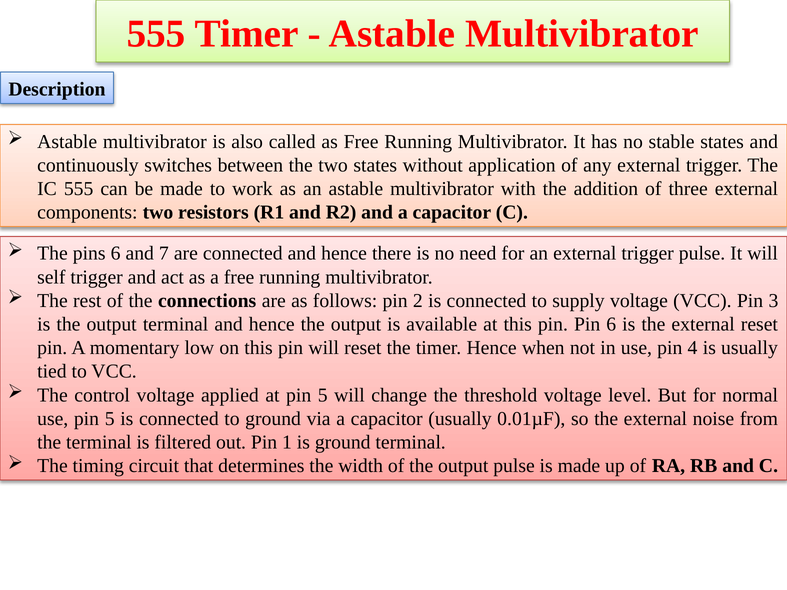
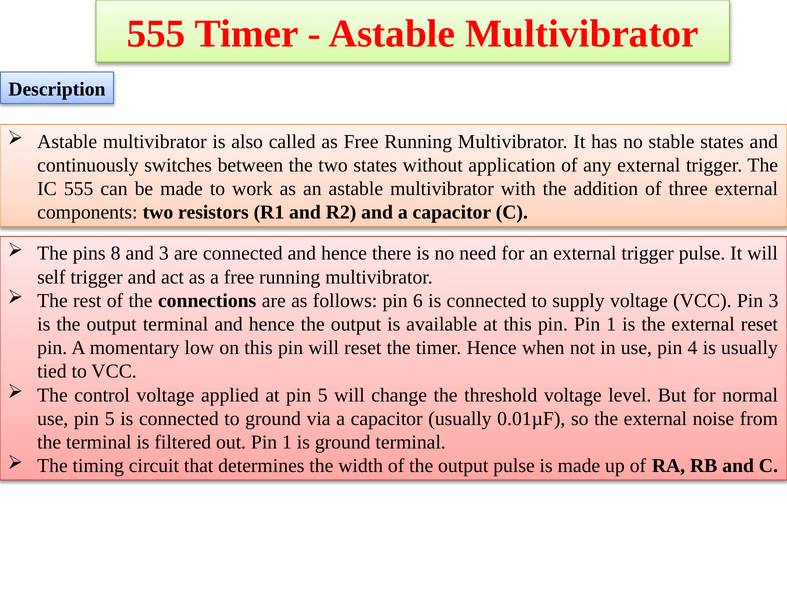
pins 6: 6 -> 8 (116, 254)
and 7: 7 -> 3 (164, 254)
2: 2 -> 6 (418, 301)
pin Pin 6: 6 -> 1 (611, 324)
